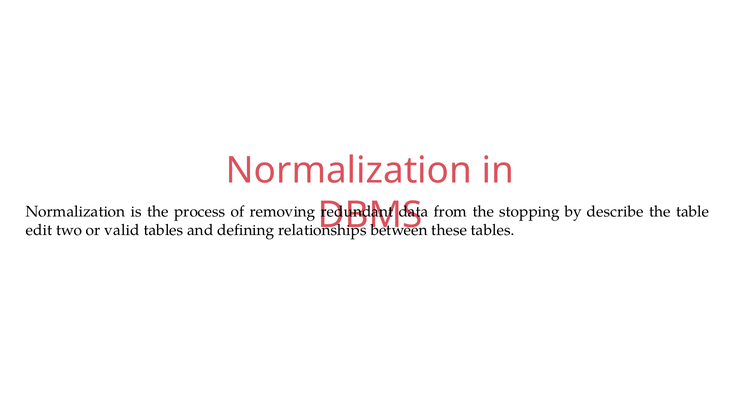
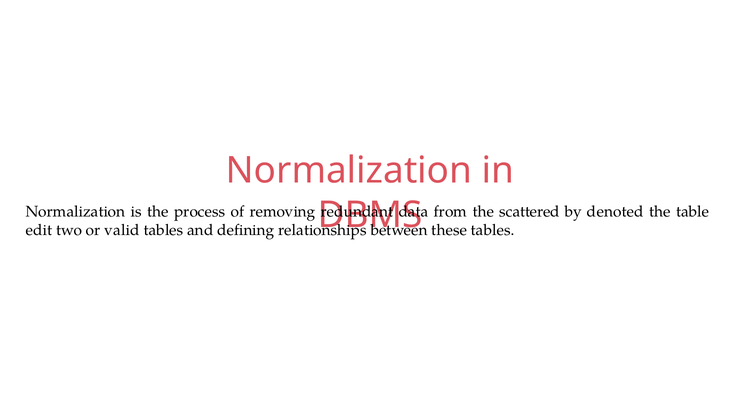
stopping: stopping -> scattered (530, 212)
describe: describe -> denoted (615, 212)
